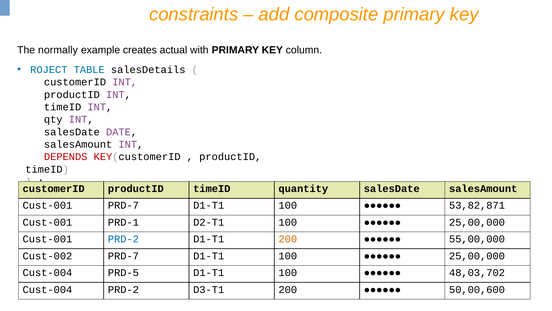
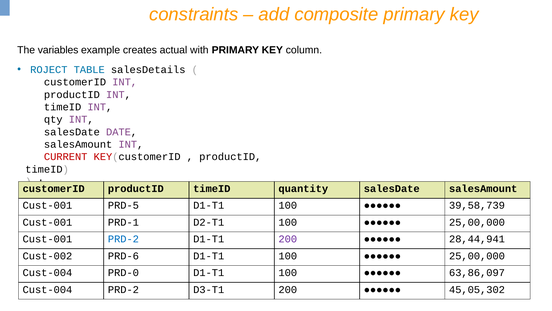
normally: normally -> variables (58, 50)
DEPENDS: DEPENDS -> CURRENT (66, 157)
Cust-001 PRD-7: PRD-7 -> PRD-5 (123, 205)
53,82,871: 53,82,871 -> 39,58,739 (477, 205)
200 colour: orange -> purple (288, 239)
55,00,000: 55,00,000 -> 28,44,941 (477, 239)
Cust-002 PRD-7: PRD-7 -> PRD-6 (123, 256)
PRD-5: PRD-5 -> PRD-0 (123, 272)
48,03,702: 48,03,702 -> 63,86,097 (477, 272)
50,00,600: 50,00,600 -> 45,05,302 (477, 289)
